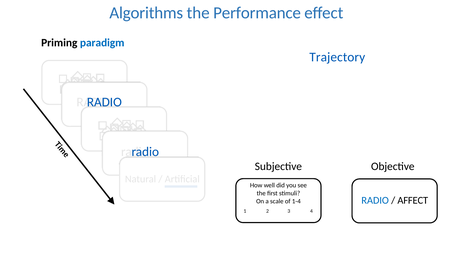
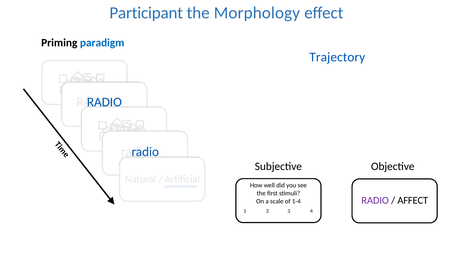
Algorithms: Algorithms -> Participant (146, 13)
Performance: Performance -> Morphology (257, 13)
RADIO colour: blue -> purple (375, 200)
